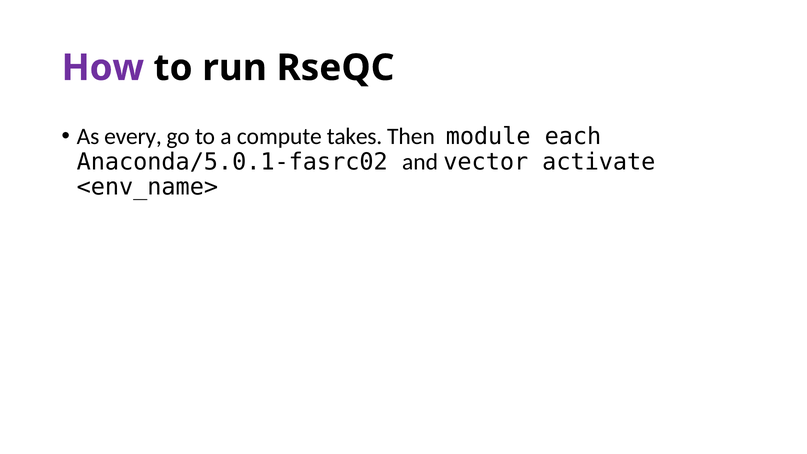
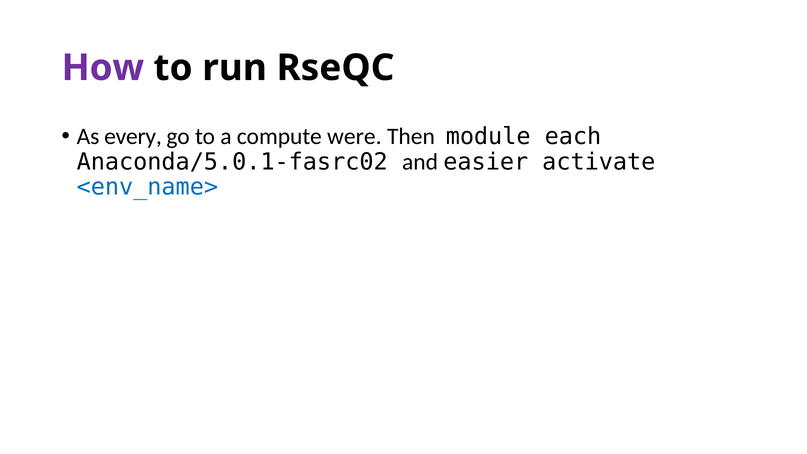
takes: takes -> were (354, 136)
vector: vector -> easier (486, 162)
<env_name> colour: black -> blue (147, 187)
